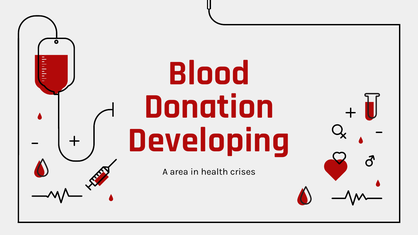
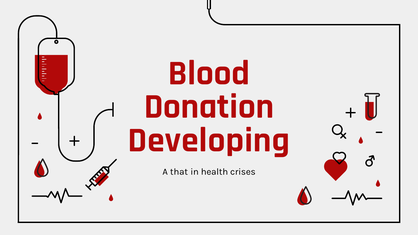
area: area -> that (179, 172)
